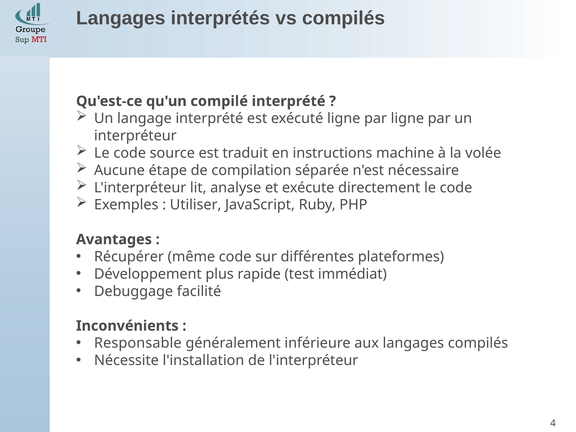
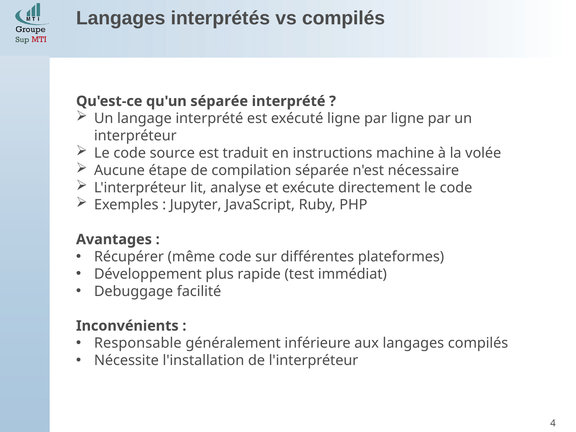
qu'un compilé: compilé -> séparée (219, 101)
Utiliser: Utiliser -> Jupyter (196, 205)
